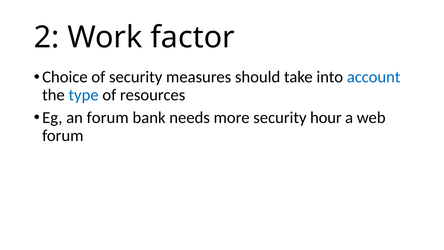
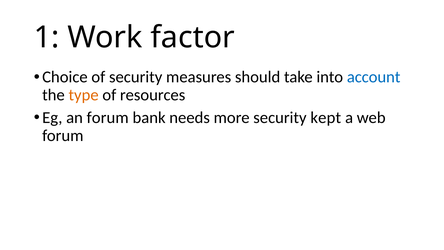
2: 2 -> 1 (47, 37)
type colour: blue -> orange (84, 95)
hour: hour -> kept (326, 118)
